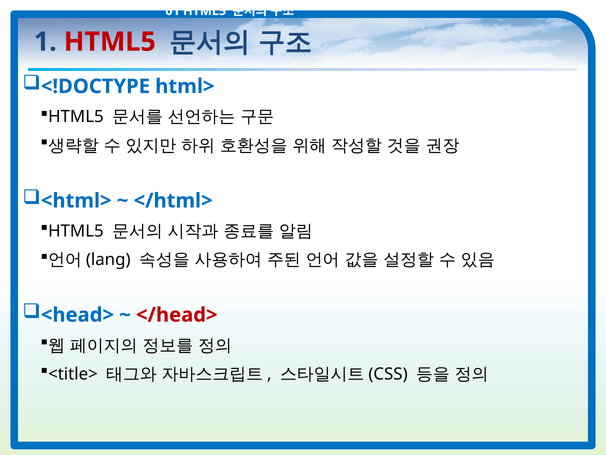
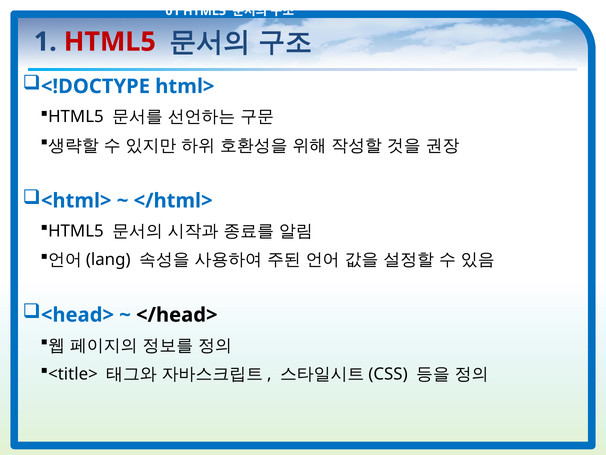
</head> colour: red -> black (177, 315)
